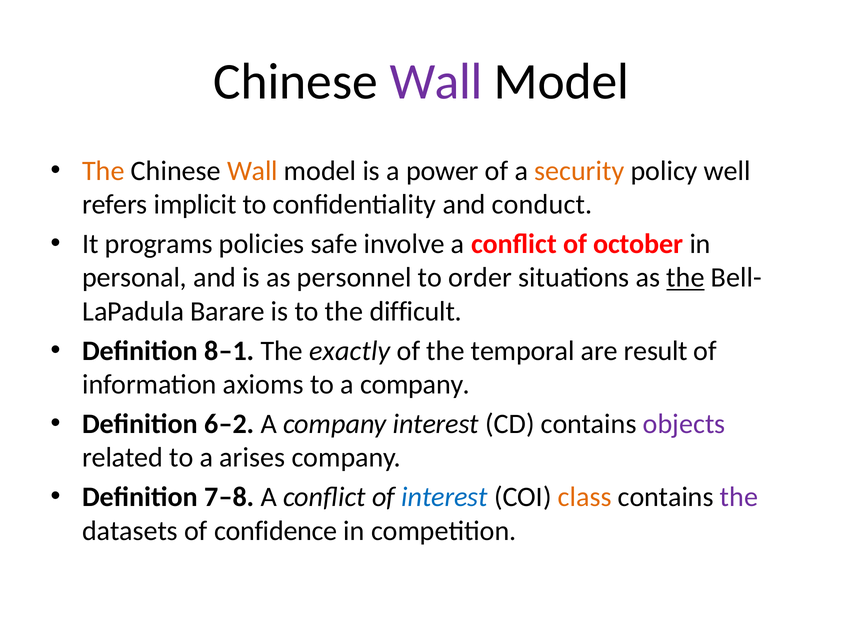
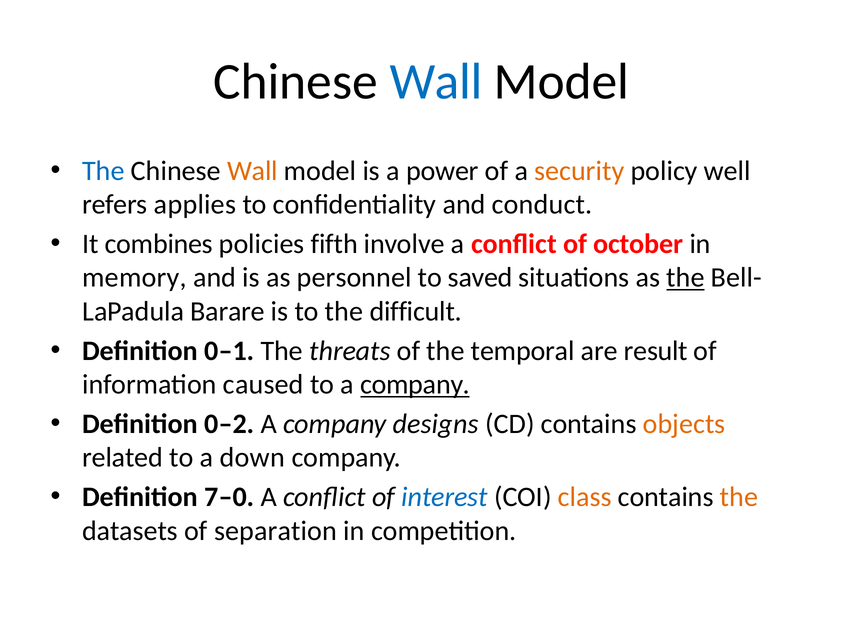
Wall colour: purple -> blue (436, 82)
The colour: orange -> blue (103, 171)
implicit: implicit -> applies (195, 204)
programs: programs -> combines (159, 244)
safe: safe -> fifth (334, 244)
personal: personal -> memory (134, 277)
order: order -> saved (480, 277)
8–1: 8–1 -> 0–1 (229, 350)
exactly: exactly -> threats (350, 350)
axioms: axioms -> caused (263, 384)
company underline: none -> present (415, 384)
6–2: 6–2 -> 0–2 (229, 423)
company interest: interest -> designs (436, 423)
objects colour: purple -> orange (684, 423)
arises: arises -> down (252, 457)
7–8: 7–8 -> 7–0 (229, 496)
the colour: purple -> orange (739, 496)
confidence: confidence -> separation (276, 530)
